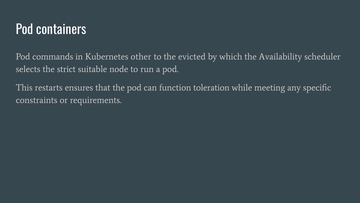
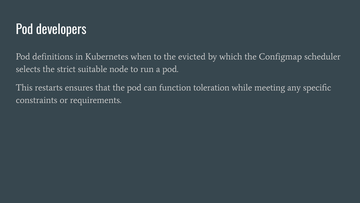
containers: containers -> developers (61, 30)
commands: commands -> definitions (53, 57)
other: other -> when (141, 57)
Availability: Availability -> Configmap (280, 57)
